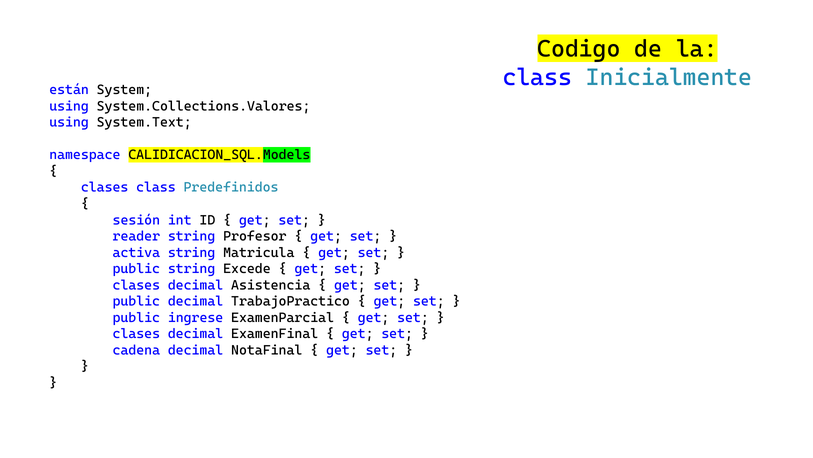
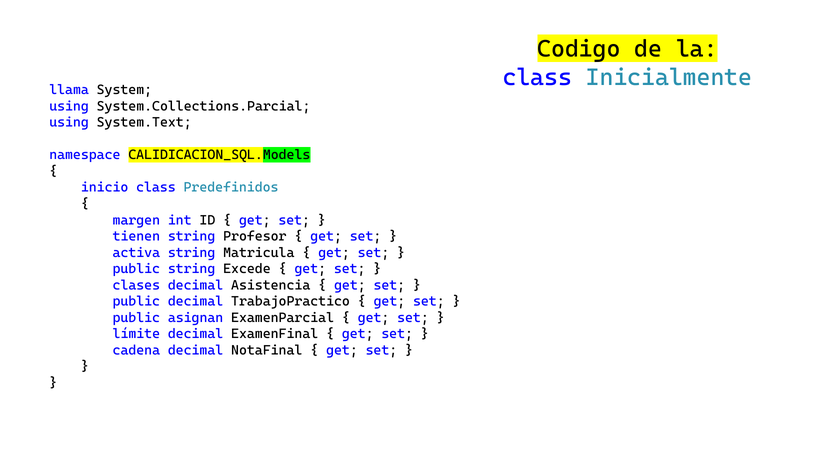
están: están -> llama (69, 90)
System.Collections.Valores: System.Collections.Valores -> System.Collections.Parcial (204, 106)
clases: clases -> inicio (105, 187)
sesión: sesión -> margen (136, 220)
reader: reader -> tienen (136, 236)
ingrese: ingrese -> asignan (196, 317)
clases: clases -> límite (136, 333)
